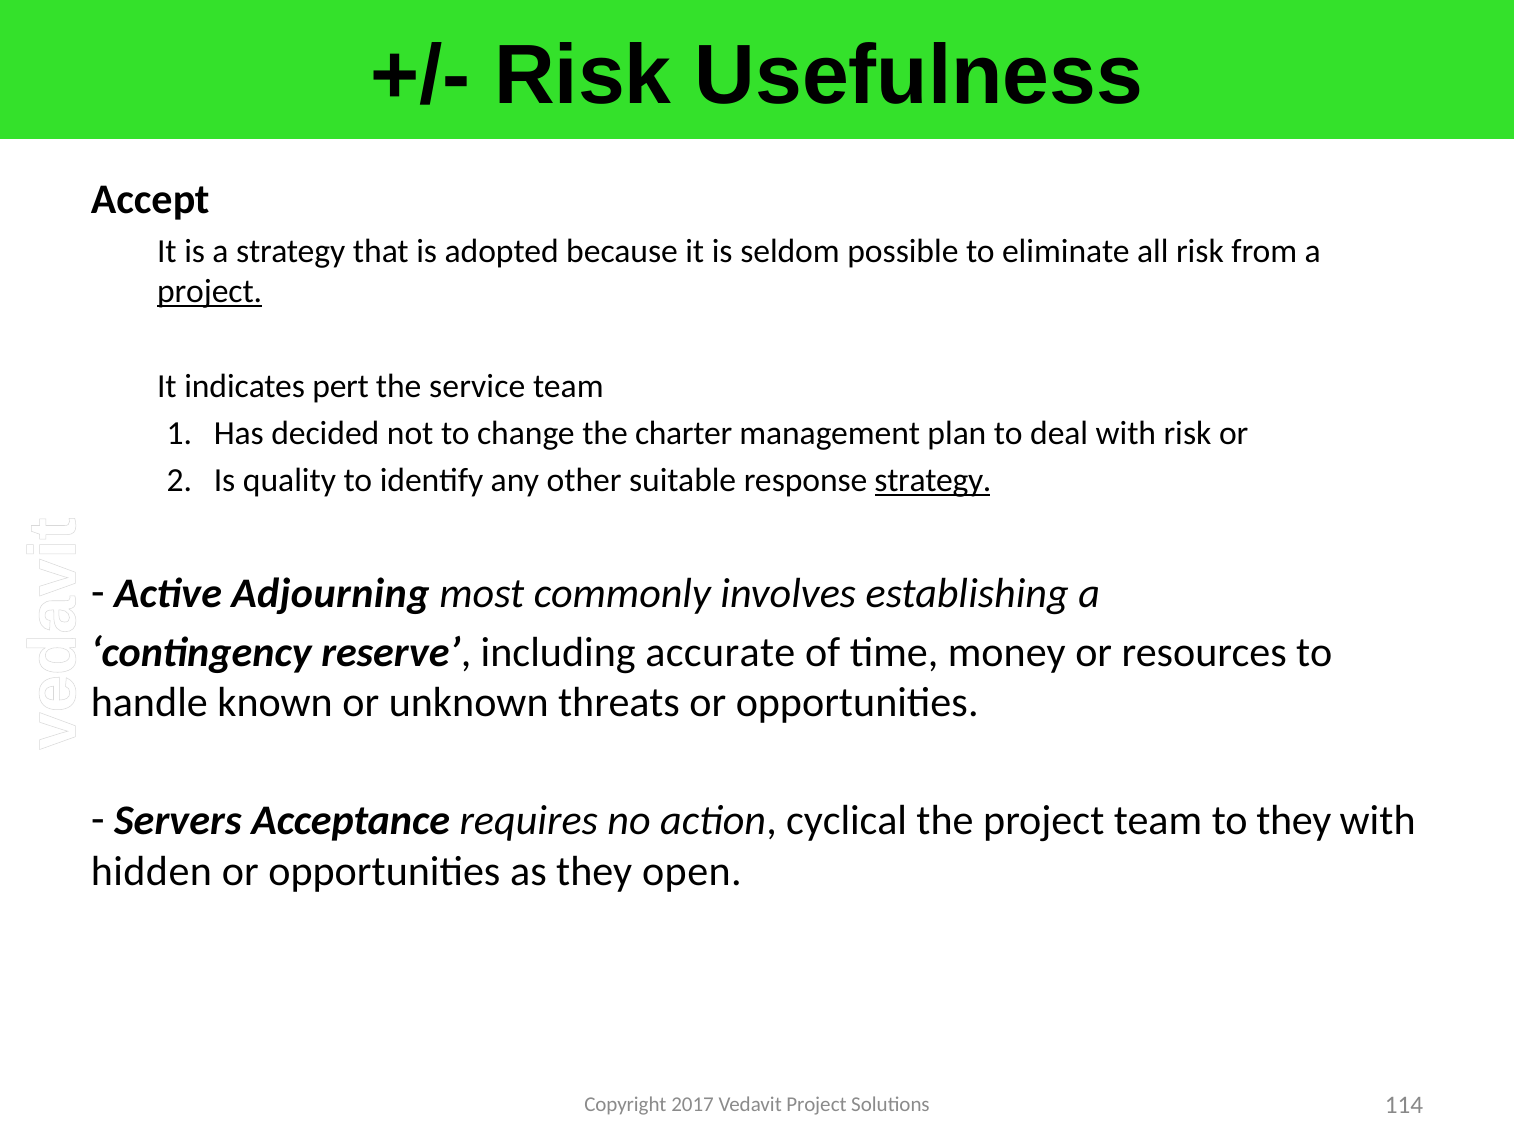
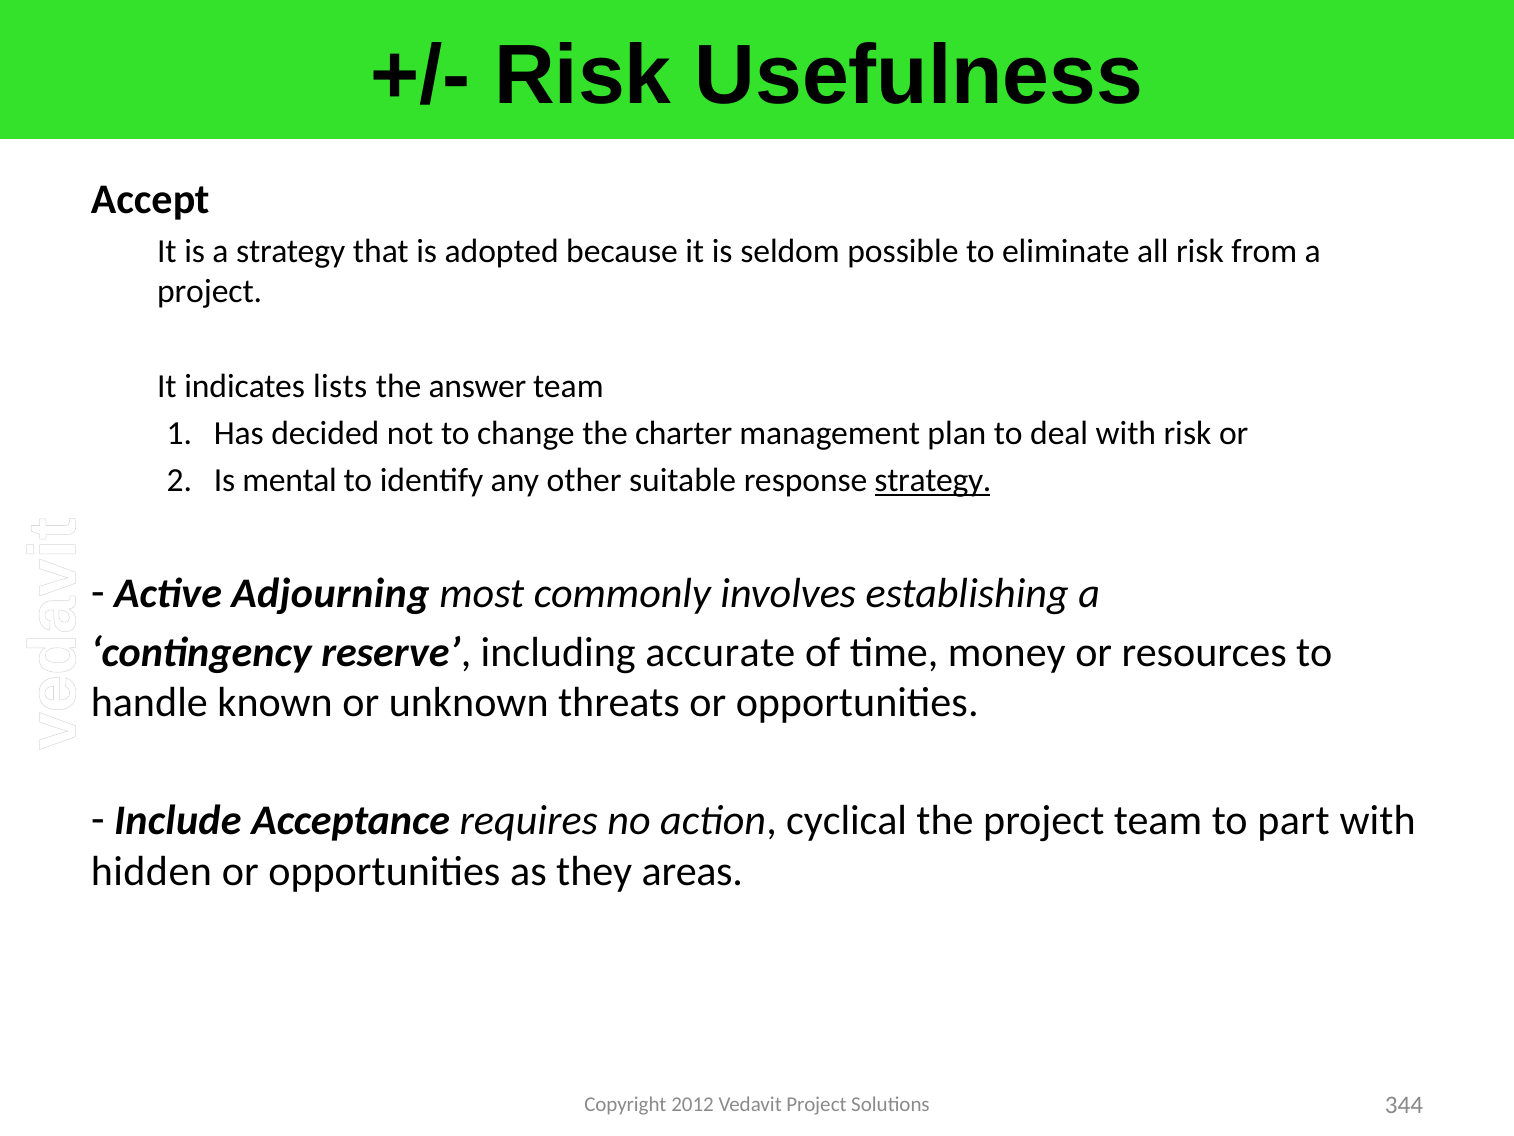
project underline: present -> none (210, 292)
pert: pert -> lists (340, 386)
service: service -> answer (478, 386)
quality: quality -> mental (290, 480)
Servers: Servers -> Include (178, 821)
to they: they -> part (1293, 821)
open: open -> areas (692, 871)
2017: 2017 -> 2012 (693, 1105)
114: 114 -> 344 (1404, 1105)
